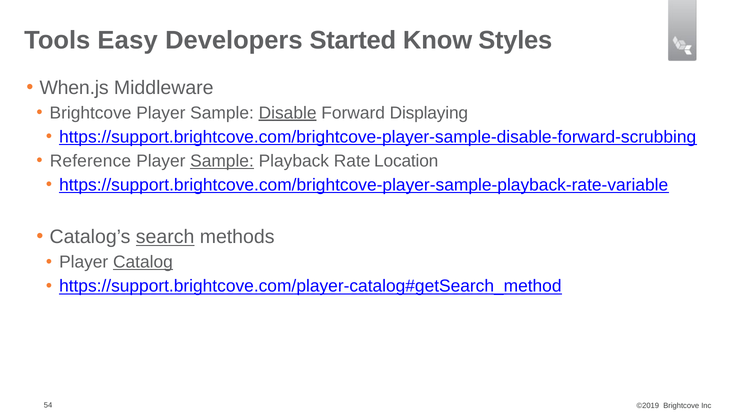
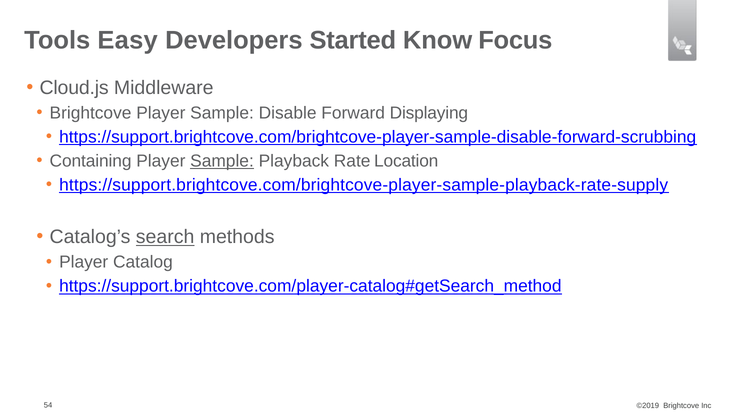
Styles: Styles -> Focus (515, 41)
When.js: When.js -> Cloud.js (74, 88)
Disable underline: present -> none (288, 113)
Reference: Reference -> Containing (91, 161)
https://support.brightcove.com/brightcove-player-sample-playback-rate-variable: https://support.brightcove.com/brightcove-player-sample-playback-rate-variable -> https://support.brightcove.com/brightcove-player-sample-playback-rate-supply (364, 185)
Catalog underline: present -> none (143, 263)
